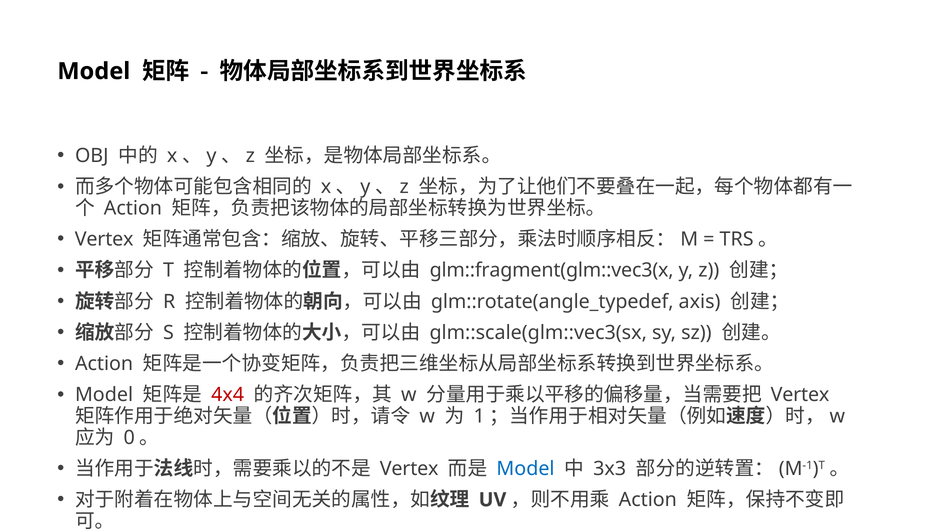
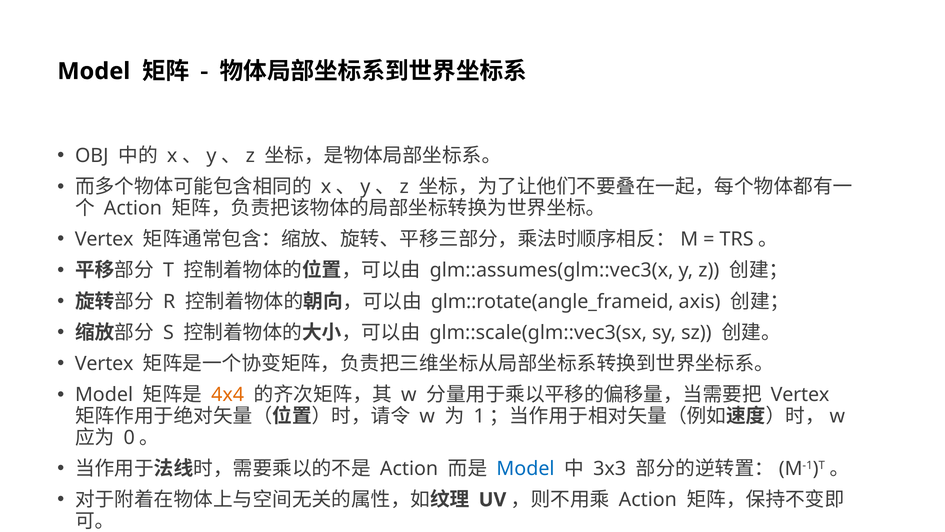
glm::fragment(glm::vec3(x: glm::fragment(glm::vec3(x -> glm::assumes(glm::vec3(x (552, 270)
glm::rotate(angle_typedef: glm::rotate(angle_typedef -> glm::rotate(angle_frameid (552, 301)
Action: Action -> Vertex (104, 363)
4x4 colour: red -> orange (228, 395)
Vertex: Vertex -> Action (409, 468)
